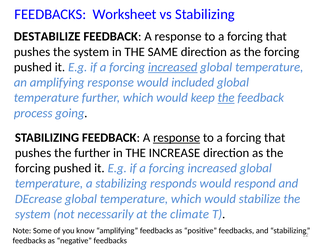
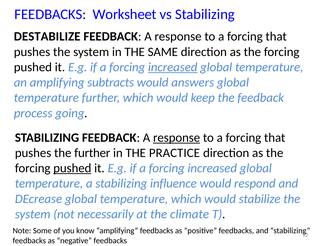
amplifying response: response -> subtracts (111, 82)
included: included -> answers (193, 82)
the underline: present -> none (226, 98)
INCREASE: INCREASE -> PRACTICE (174, 153)
pushed underline: none -> present (72, 168)
responds: responds -> influence (173, 183)
